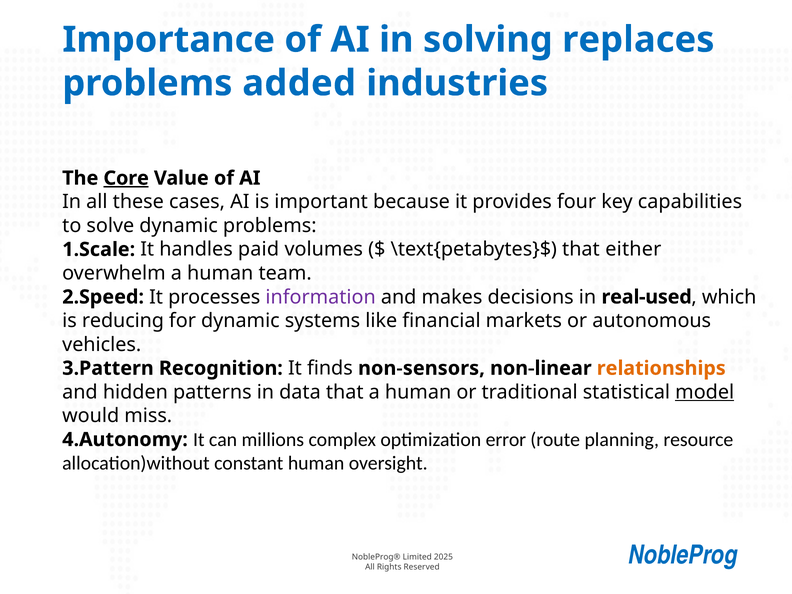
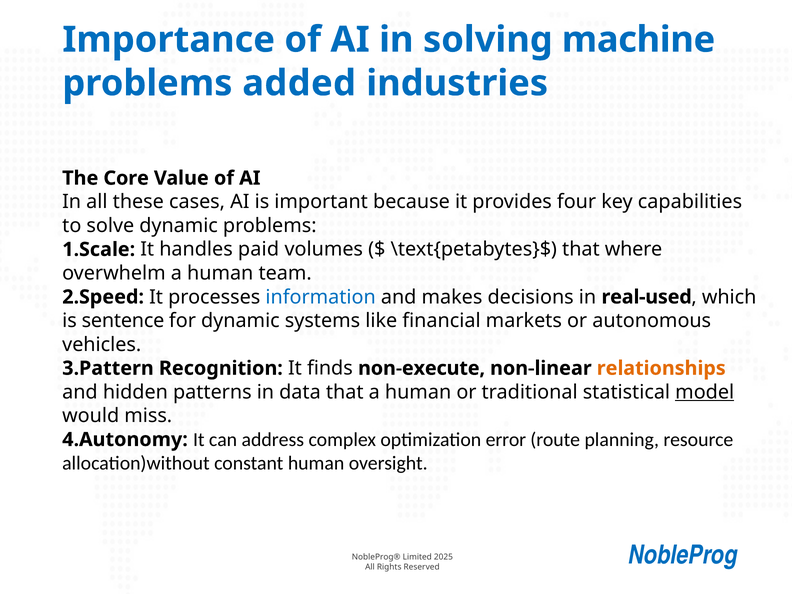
replaces: replaces -> machine (639, 40)
Core underline: present -> none (126, 178)
either: either -> where (634, 249)
information colour: purple -> blue (321, 297)
reducing: reducing -> sentence (123, 321)
non-sensors: non-sensors -> non-execute (422, 368)
millions: millions -> address (273, 440)
